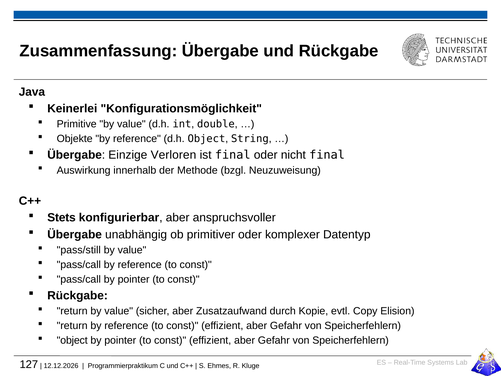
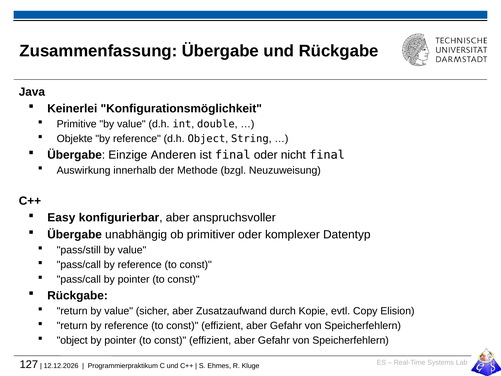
Verloren: Verloren -> Anderen (173, 155)
Stets: Stets -> Easy (61, 218)
